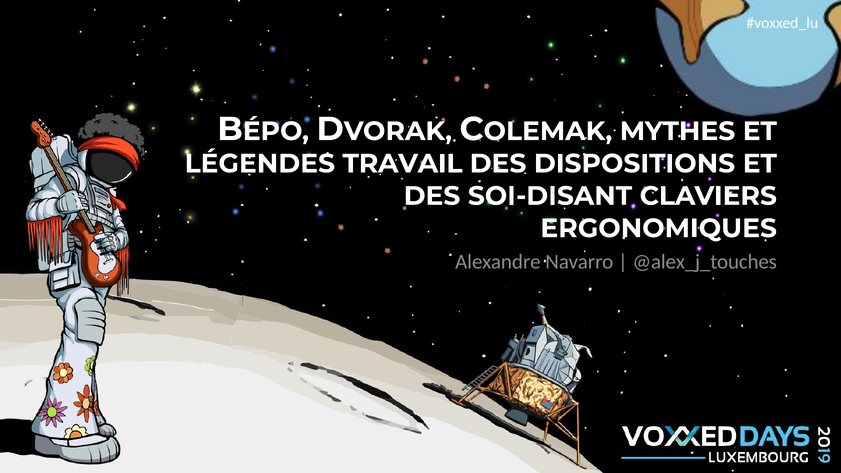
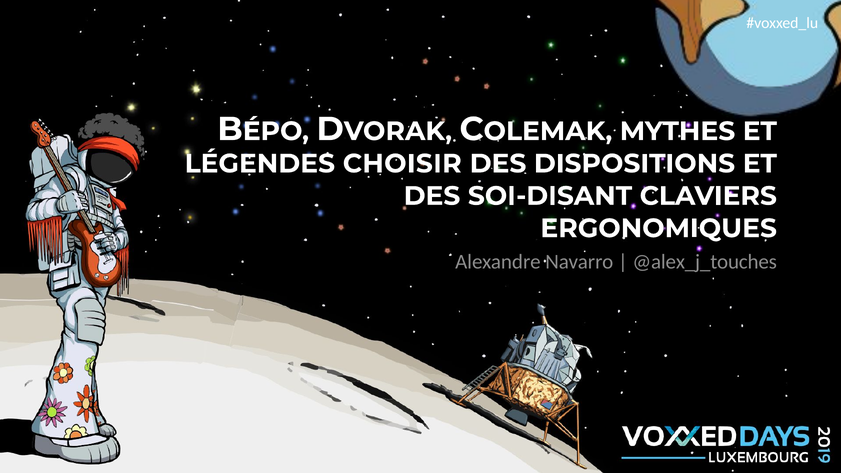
TRAVAIL: TRAVAIL -> CHOISIR (402, 164)
